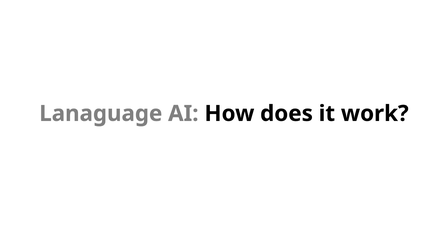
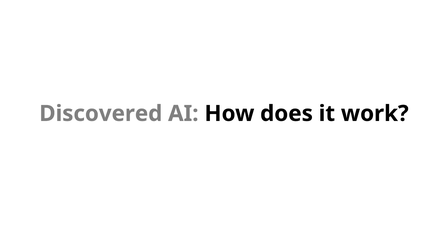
Lanaguage: Lanaguage -> Discovered (101, 114)
